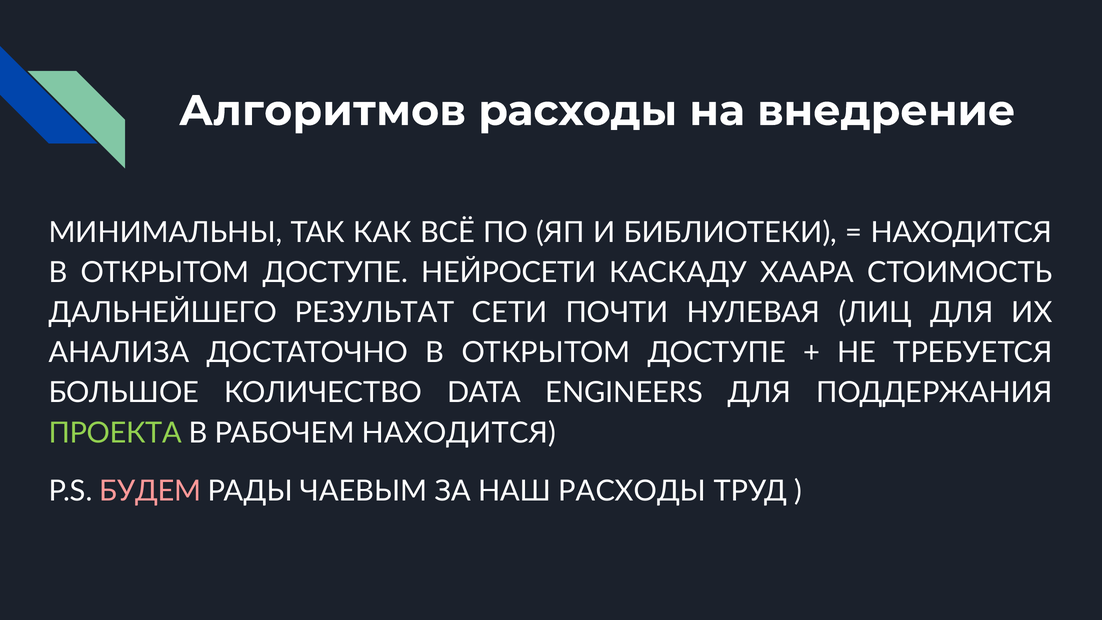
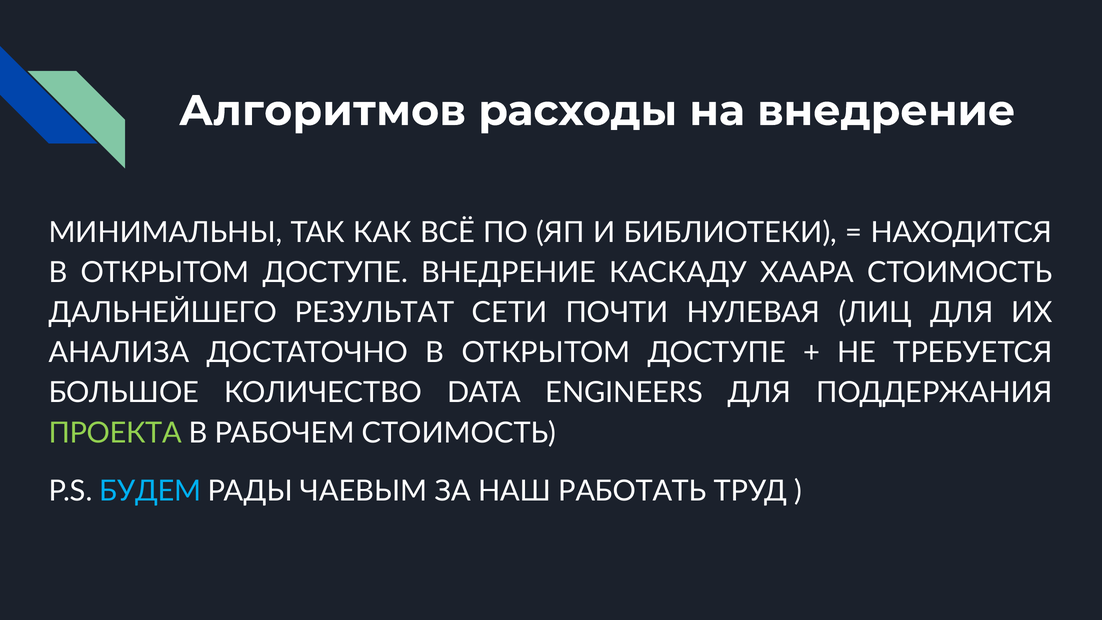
ДОСТУПЕ НЕЙРОСЕТИ: НЕЙРОСЕТИ -> ВНЕДРЕНИЕ (509, 273)
РАБОЧЕМ НАХОДИТСЯ: НАХОДИТСЯ -> СТОИМОСТЬ (459, 433)
БУДЕМ colour: pink -> light blue (150, 491)
НАШ РАСХОДЫ: РАСХОДЫ -> РАБОТАТЬ (632, 491)
